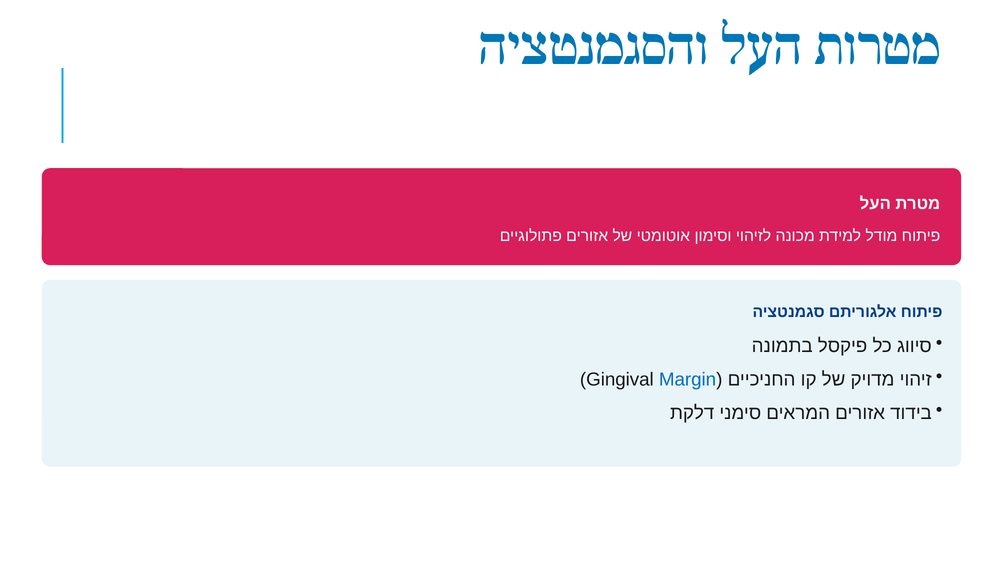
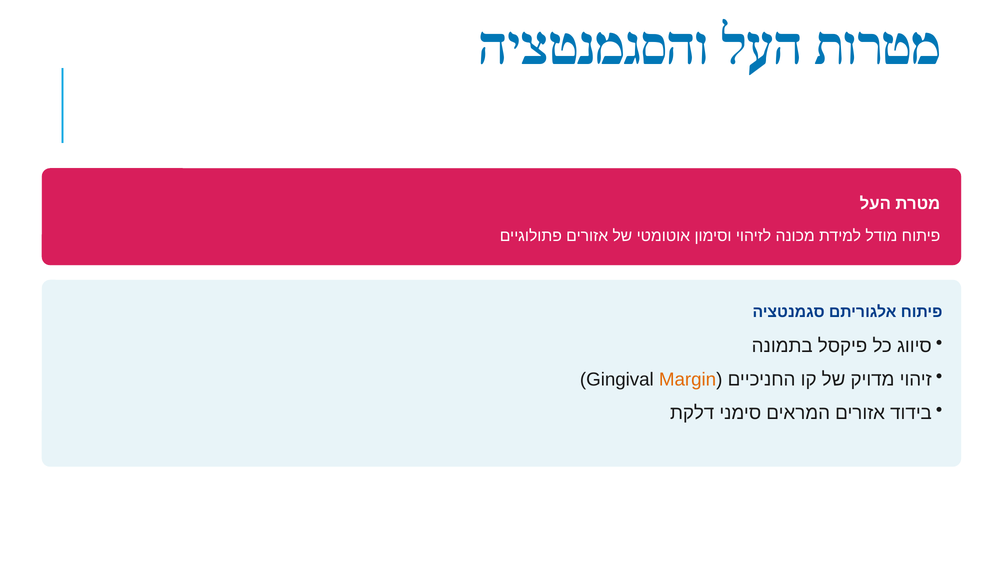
Margin colour: blue -> orange (688, 380)
